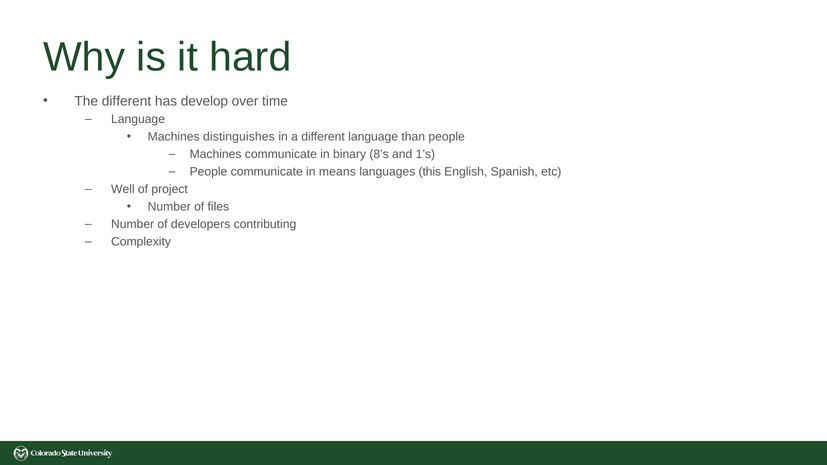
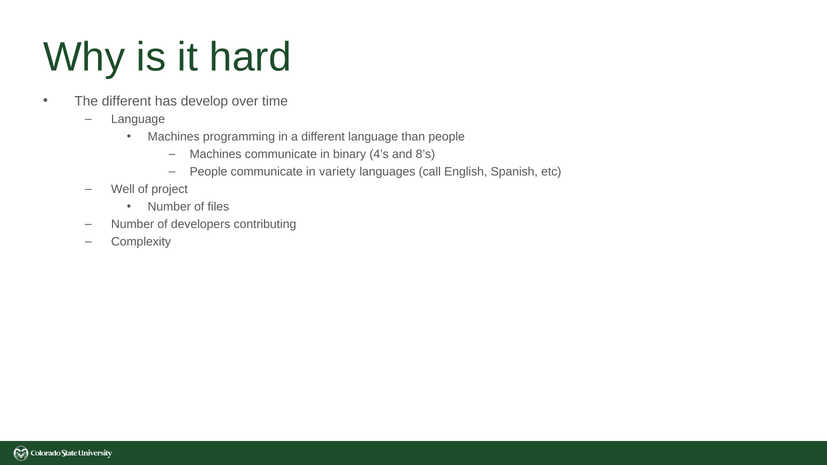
distinguishes: distinguishes -> programming (239, 137)
8’s: 8’s -> 4’s (379, 154)
1’s: 1’s -> 8’s (425, 154)
means: means -> variety (337, 172)
this: this -> call (430, 172)
